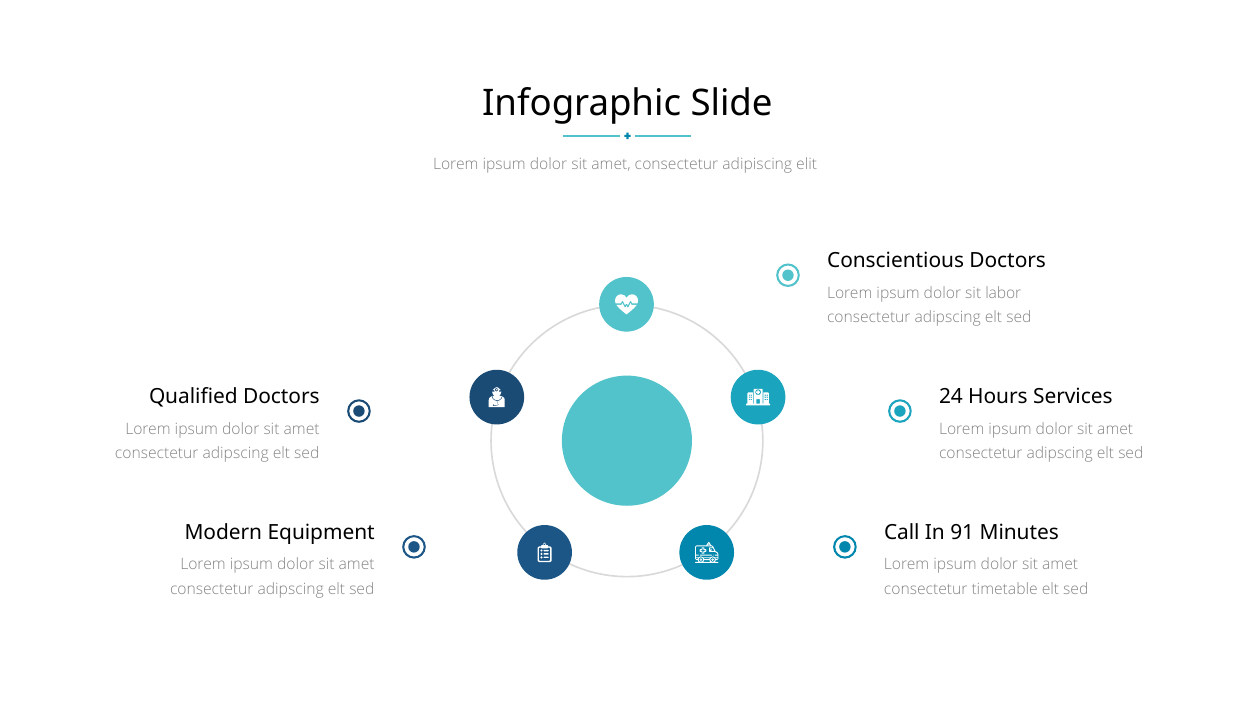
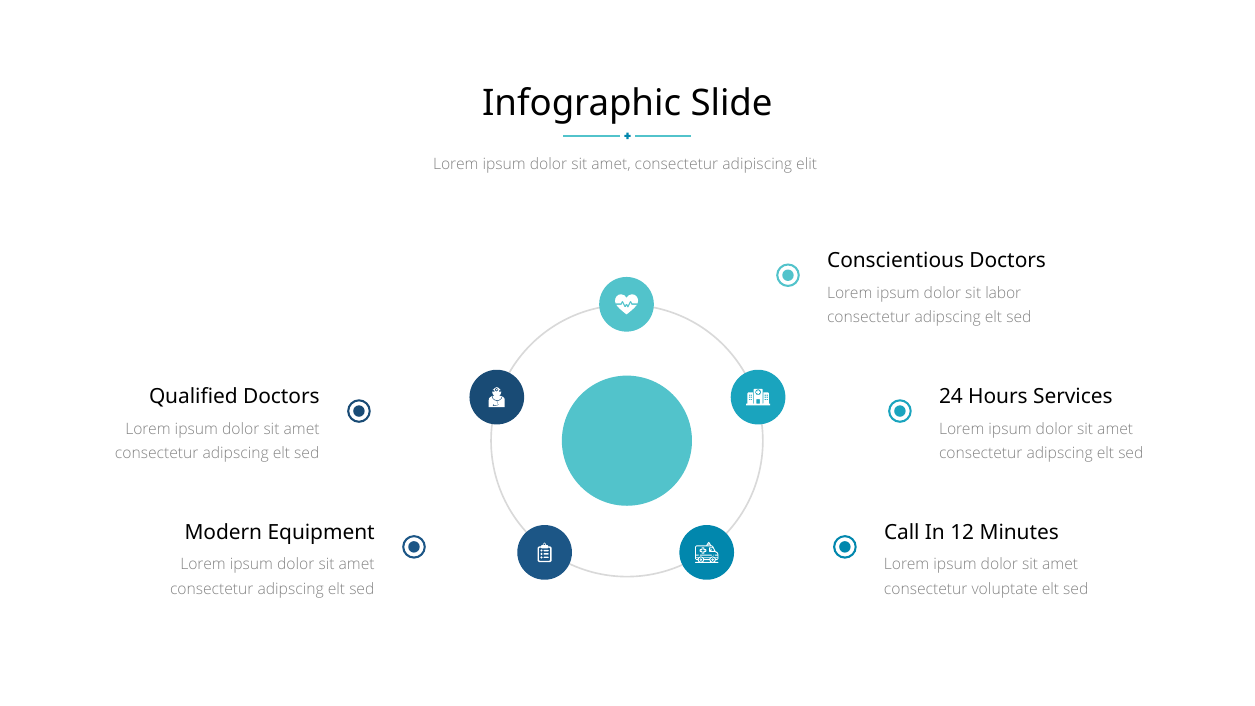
91: 91 -> 12 (962, 532)
timetable: timetable -> voluptate (1005, 589)
